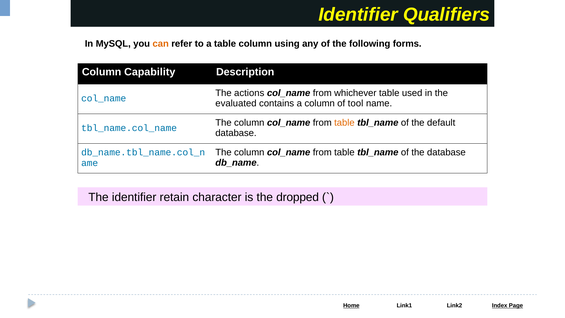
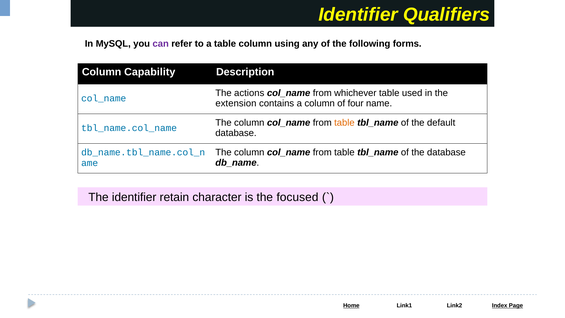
can colour: orange -> purple (161, 44)
evaluated: evaluated -> extension (236, 103)
tool: tool -> four (356, 103)
dropped: dropped -> focused (297, 197)
